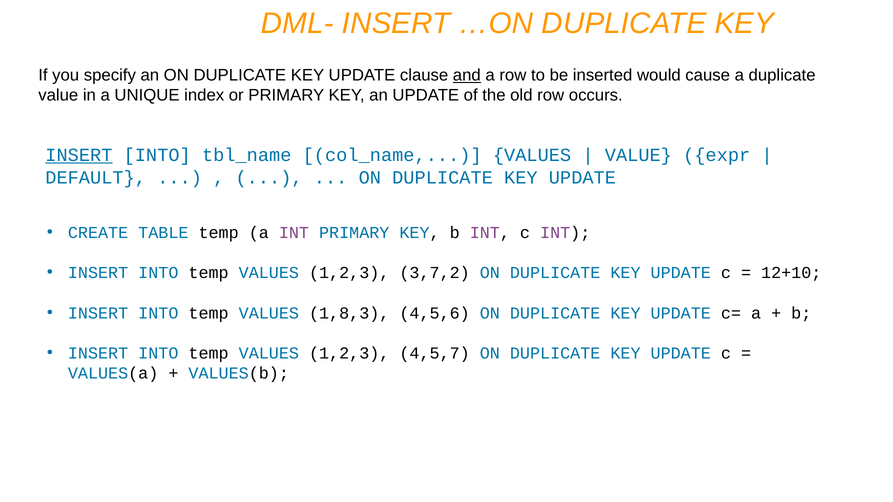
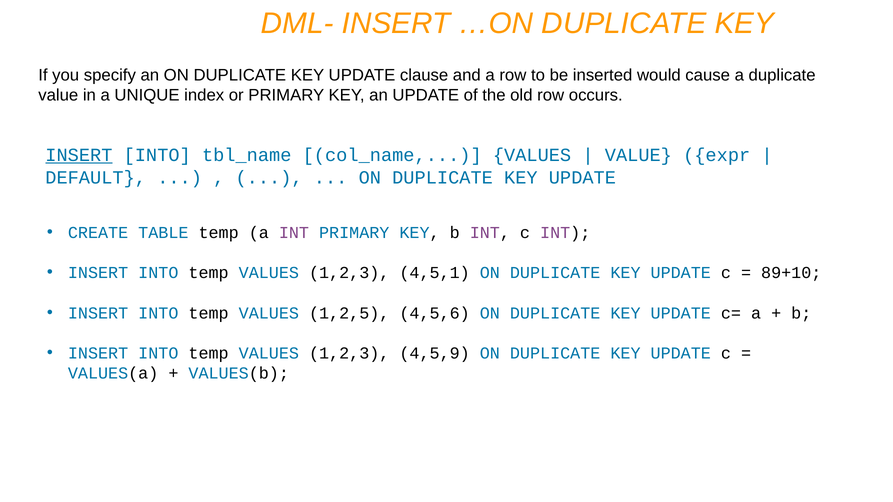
and underline: present -> none (467, 75)
3,7,2: 3,7,2 -> 4,5,1 (435, 273)
12+10: 12+10 -> 89+10 (791, 273)
1,8,3: 1,8,3 -> 1,2,5 (349, 313)
4,5,7: 4,5,7 -> 4,5,9 (435, 353)
